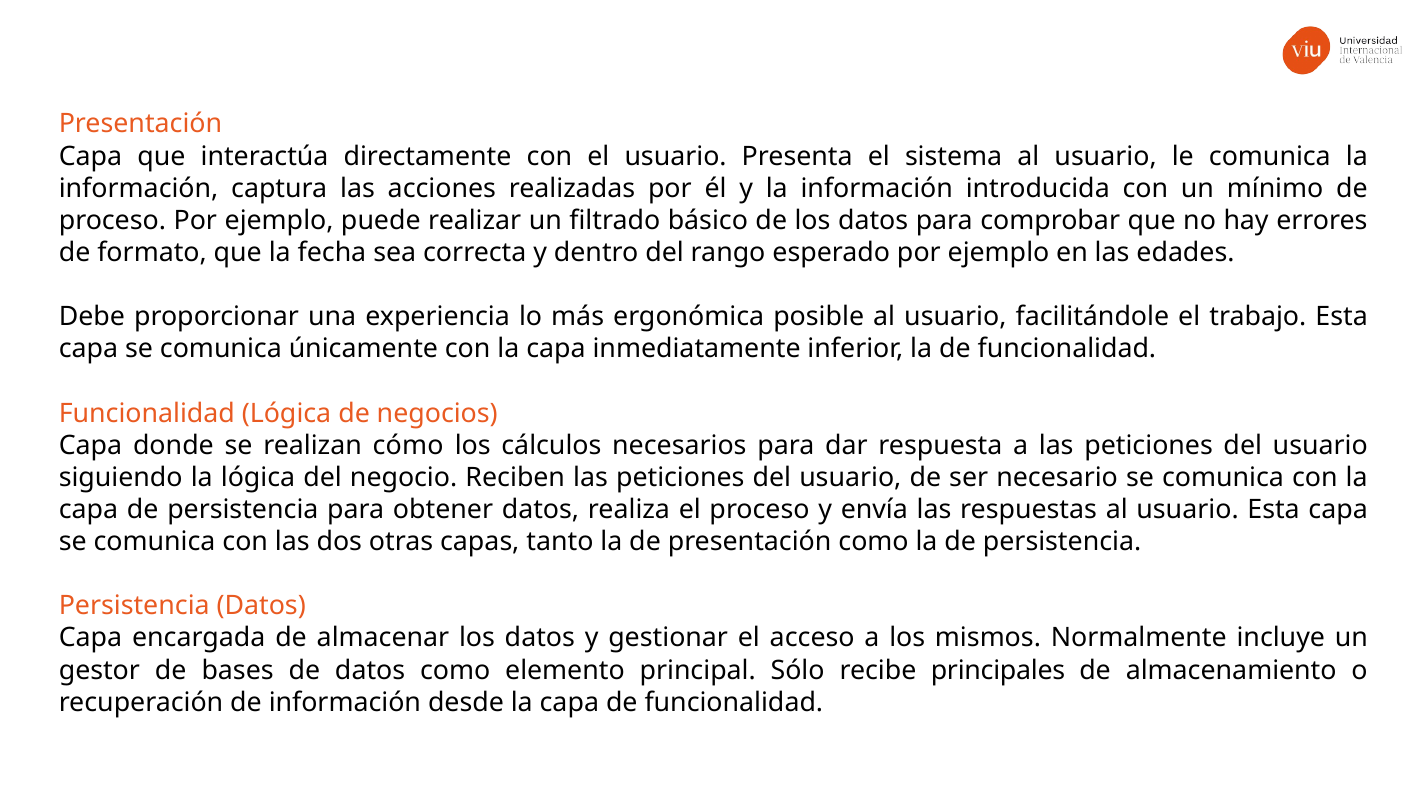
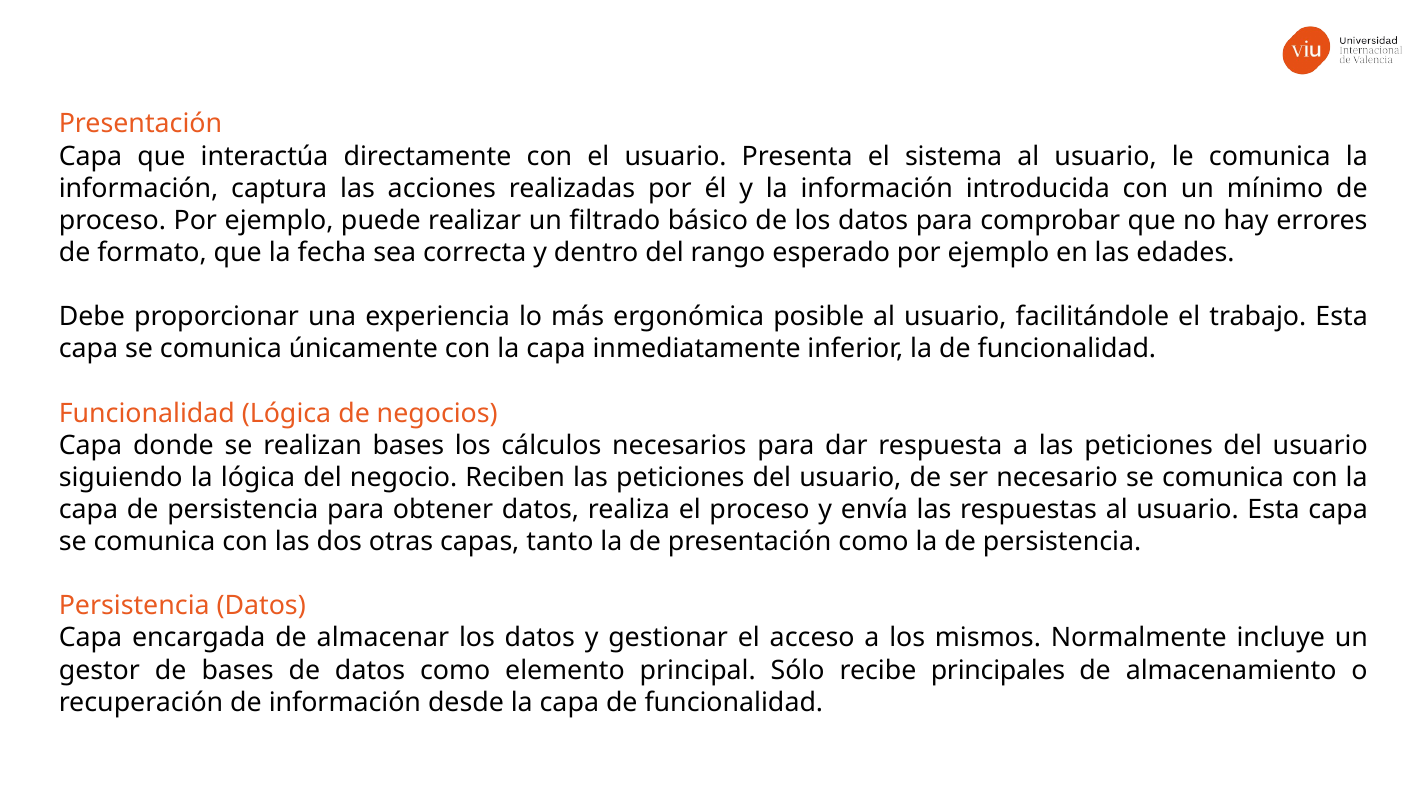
realizan cómo: cómo -> bases (408, 445)
